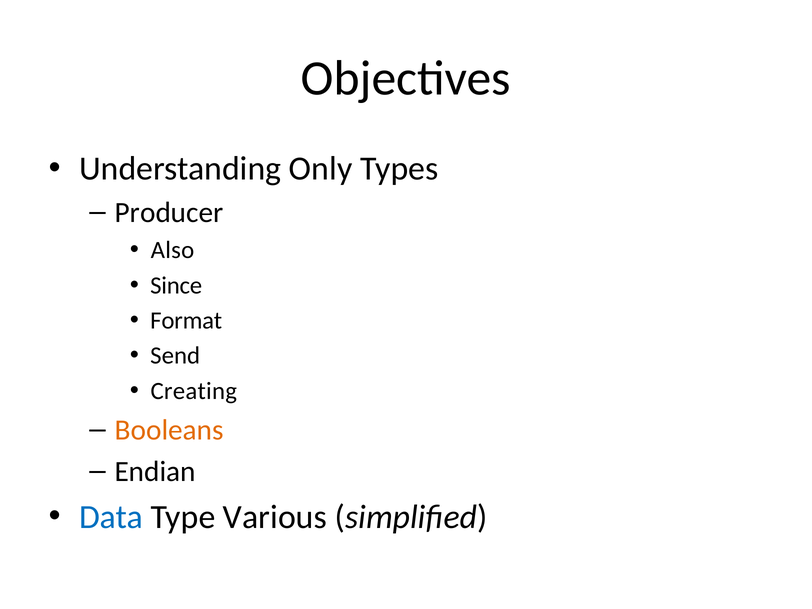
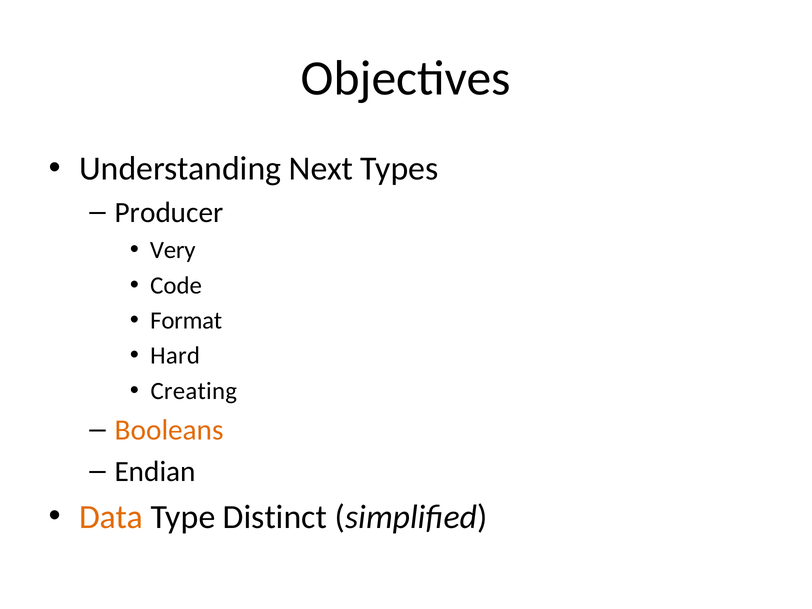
Only: Only -> Next (321, 169)
Also: Also -> Very (173, 250)
Since: Since -> Code (176, 285)
Send: Send -> Hard (175, 356)
Data colour: blue -> orange (111, 517)
Various: Various -> Distinct (275, 517)
